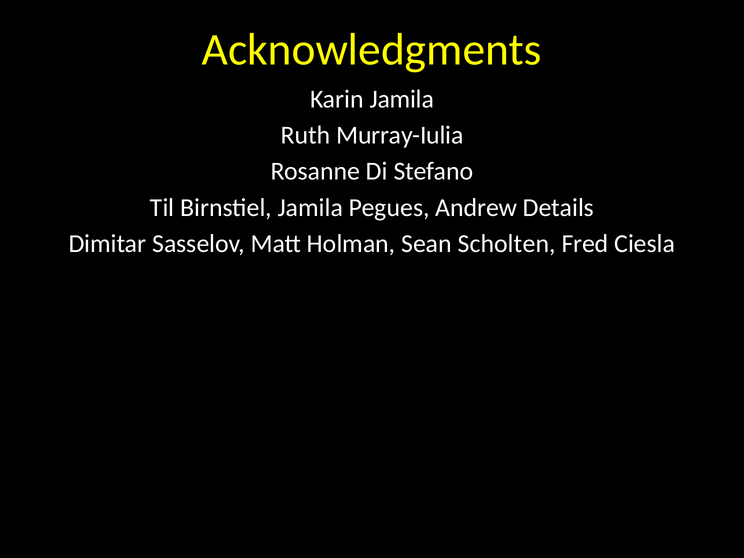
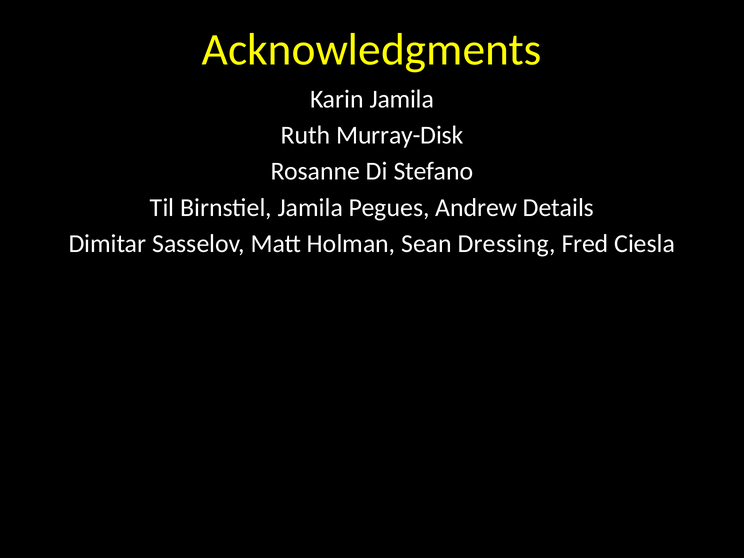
Murray-Iulia: Murray-Iulia -> Murray-Disk (400, 135)
Scholten: Scholten -> Dressing (507, 244)
